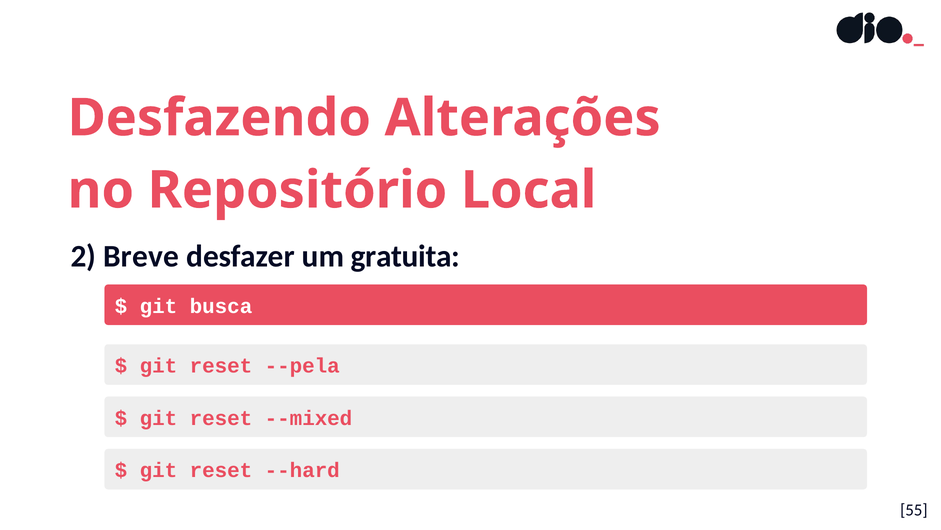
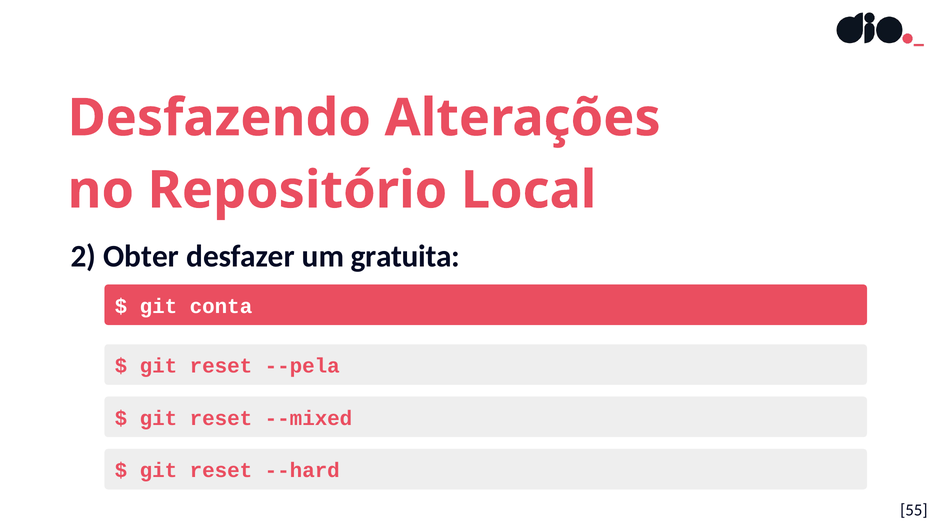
Breve: Breve -> Obter (141, 256)
busca: busca -> conta (221, 306)
